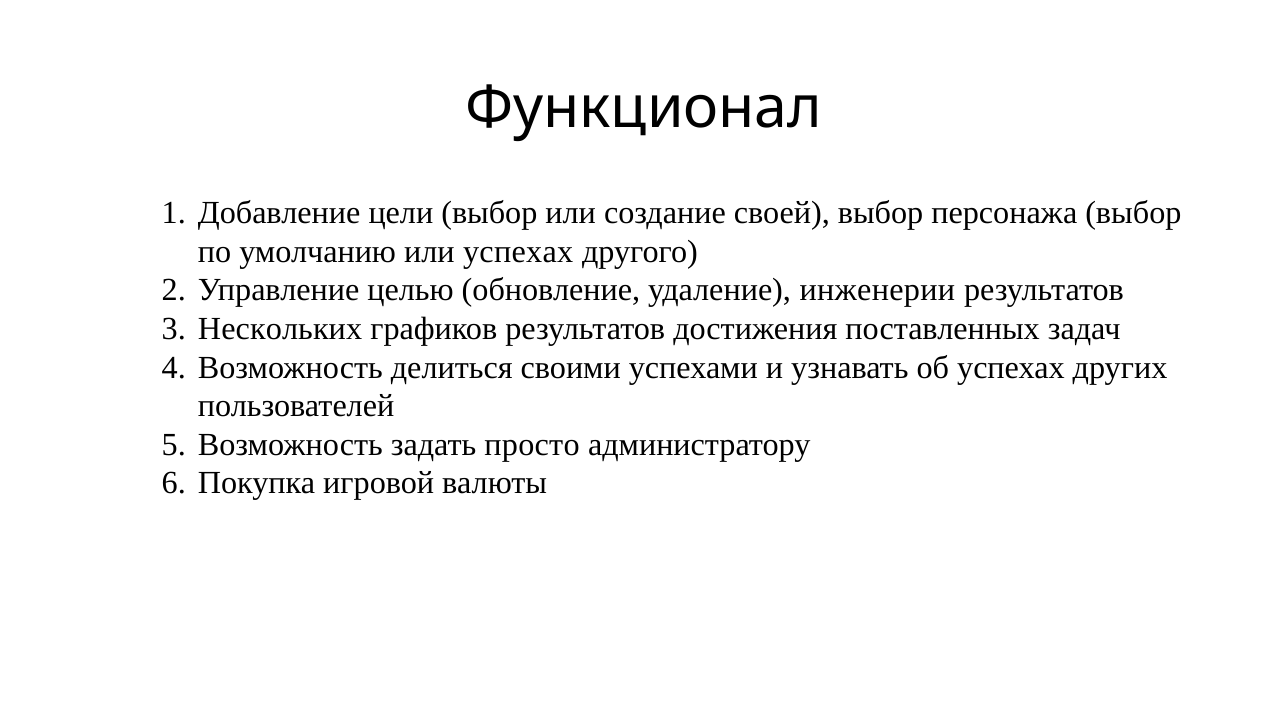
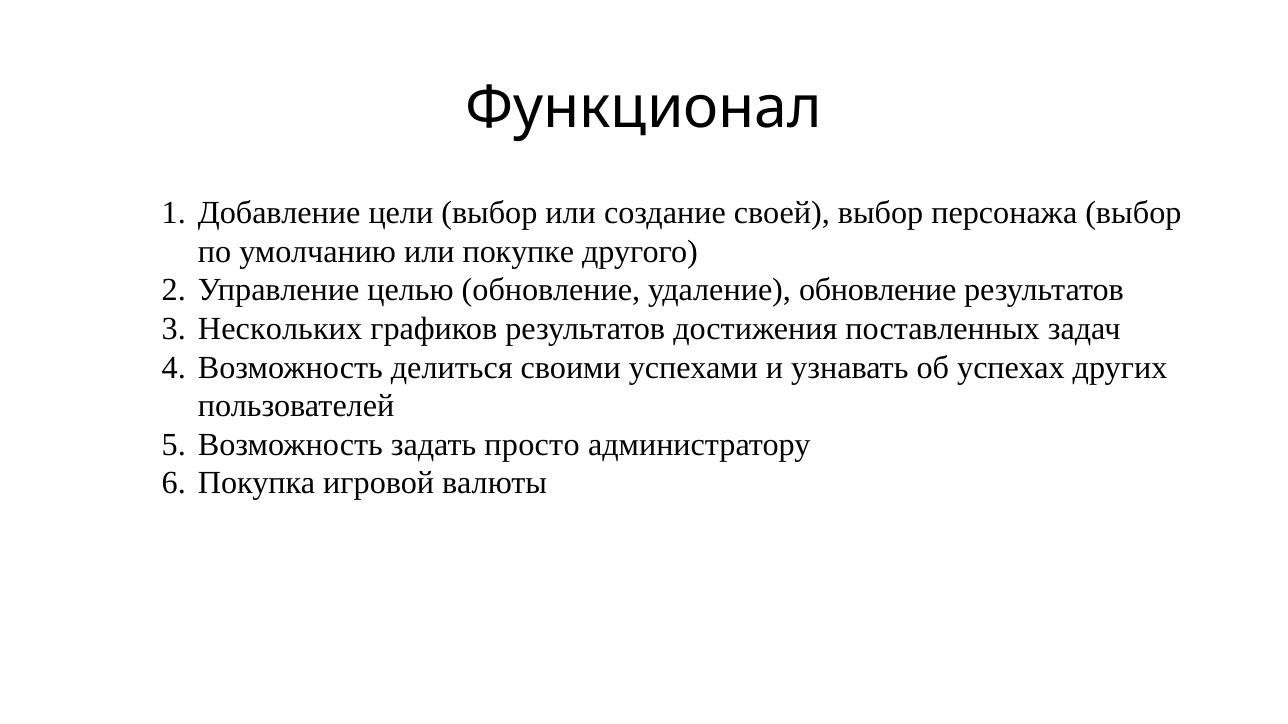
или успехах: успехах -> покупке (518, 252)
удаление инженерии: инженерии -> обновление (878, 290)
